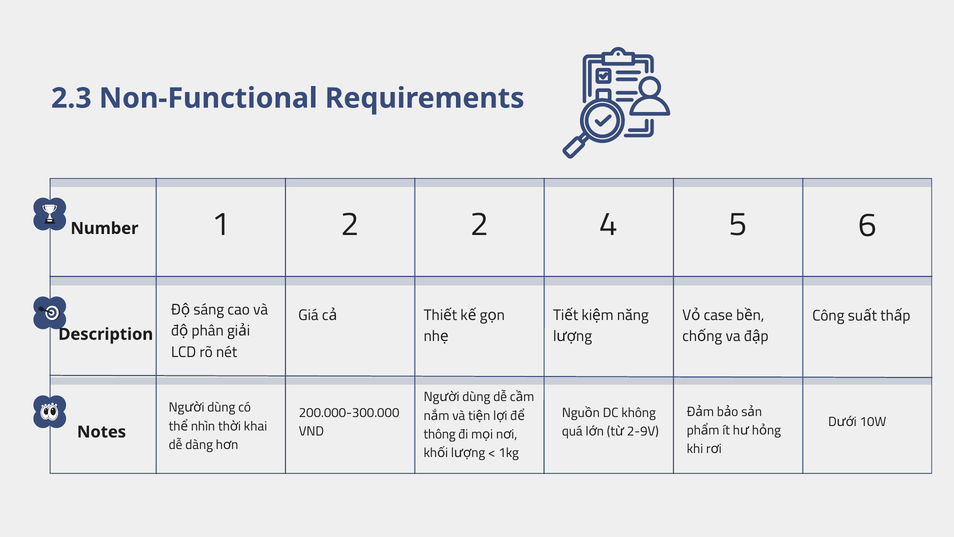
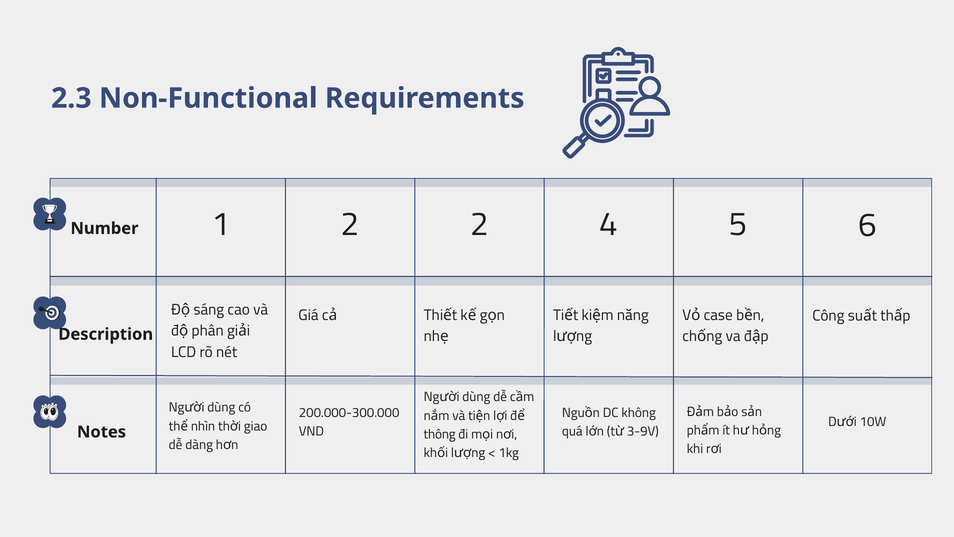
khai: khai -> giao (256, 426)
2-9V: 2-9V -> 3-9V (643, 431)
